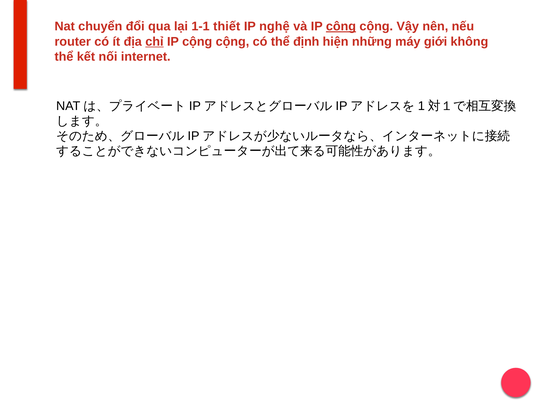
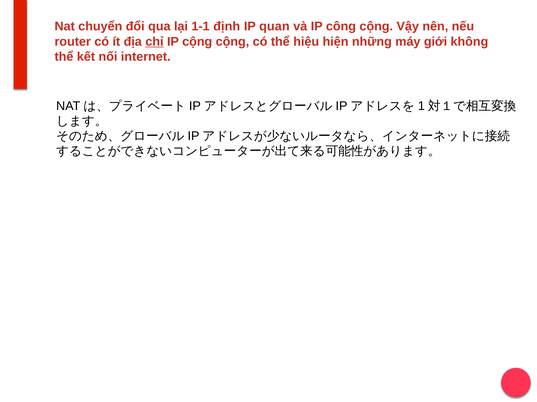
thiết: thiết -> định (227, 27)
nghệ: nghệ -> quan (274, 27)
công underline: present -> none (341, 27)
định: định -> hiệu (306, 42)
